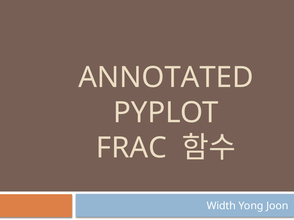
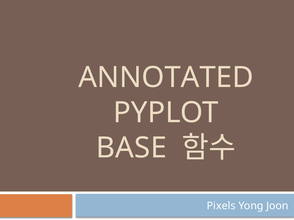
FRAC: FRAC -> BASE (131, 148)
Width: Width -> Pixels (221, 206)
